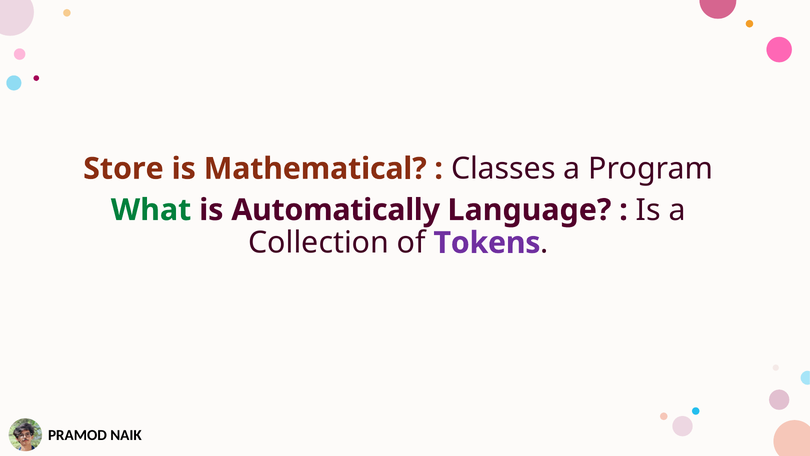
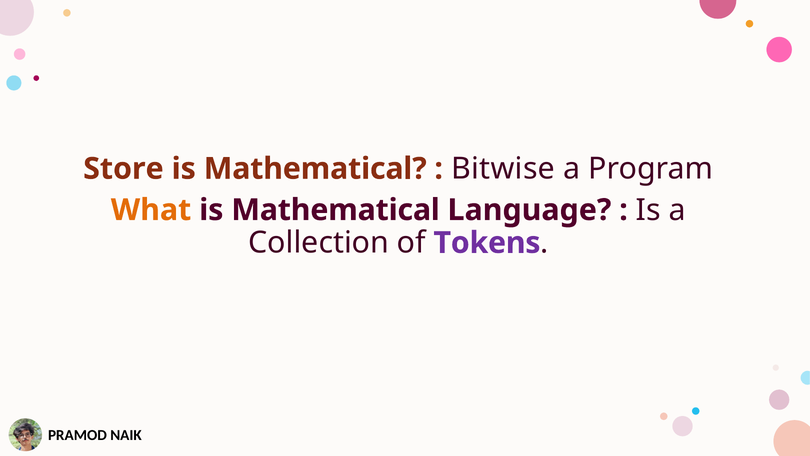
Classes: Classes -> Bitwise (503, 169)
What colour: green -> orange (151, 210)
Automatically: Automatically -> Mathematical (336, 210)
